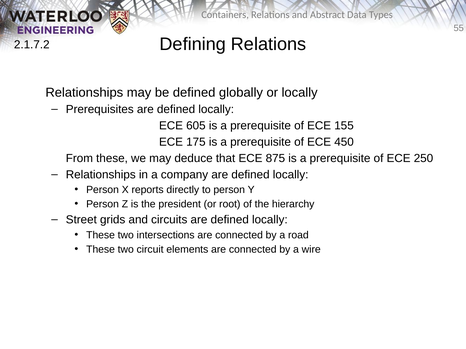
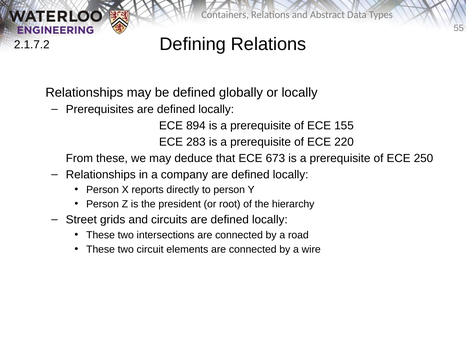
605: 605 -> 894 (196, 126)
175: 175 -> 283 (196, 142)
450: 450 -> 220 (344, 142)
875: 875 -> 673 (275, 158)
